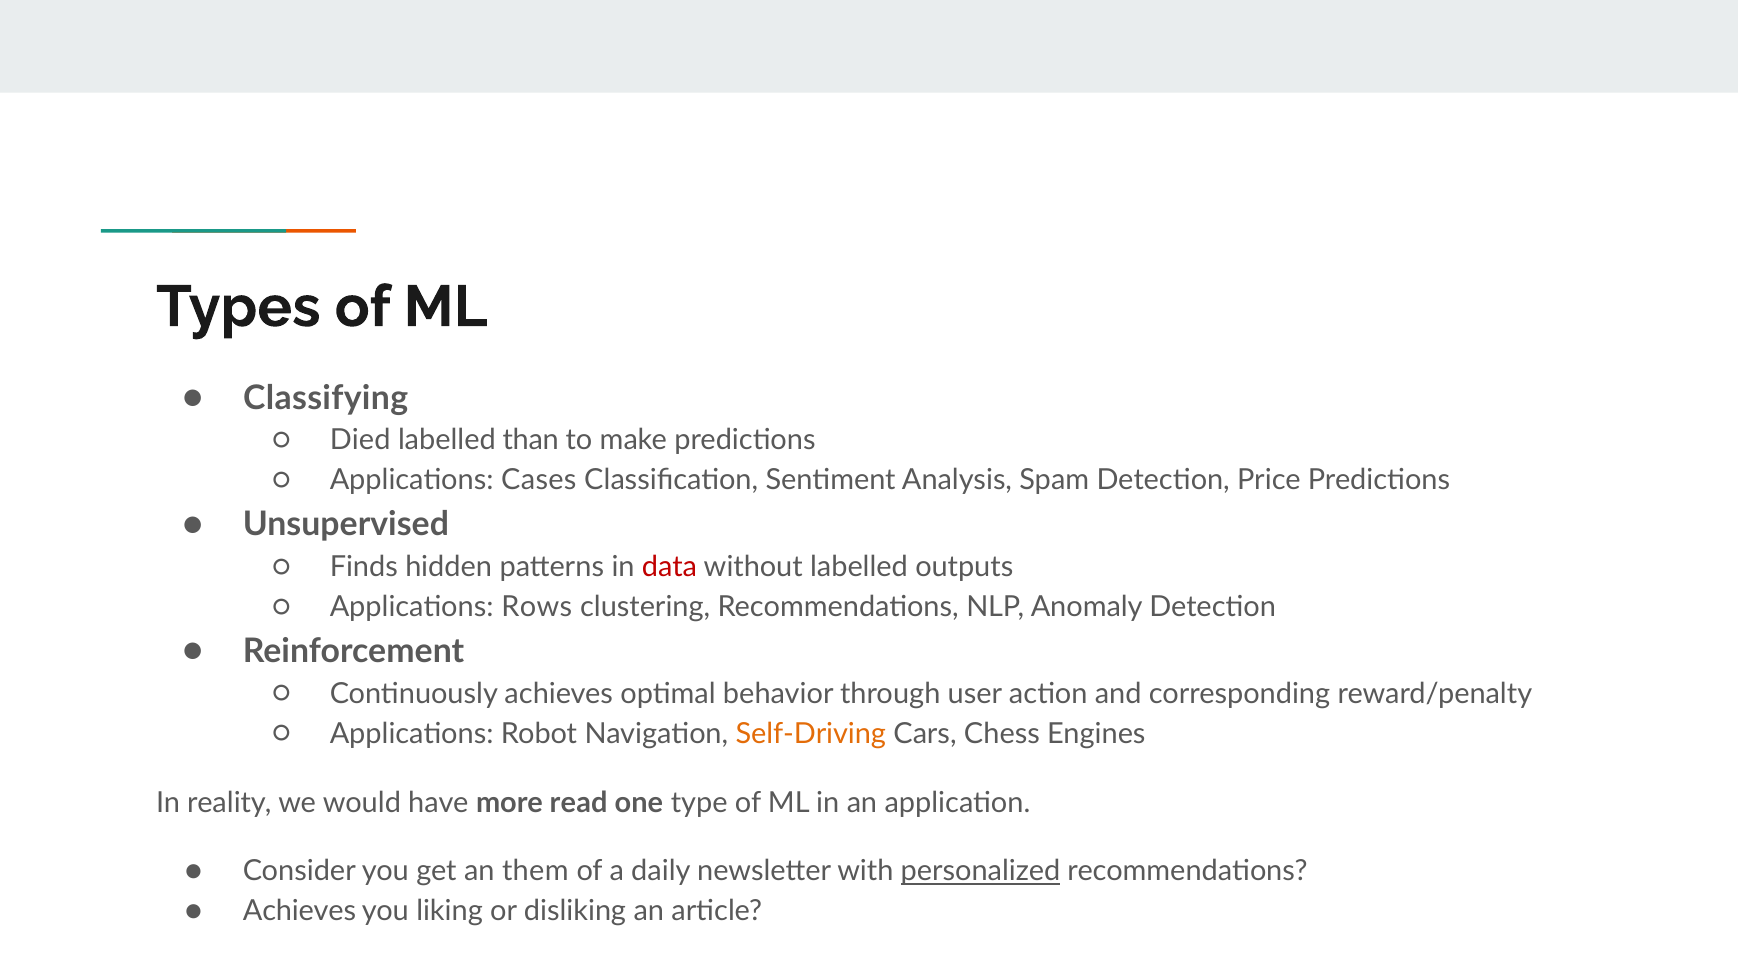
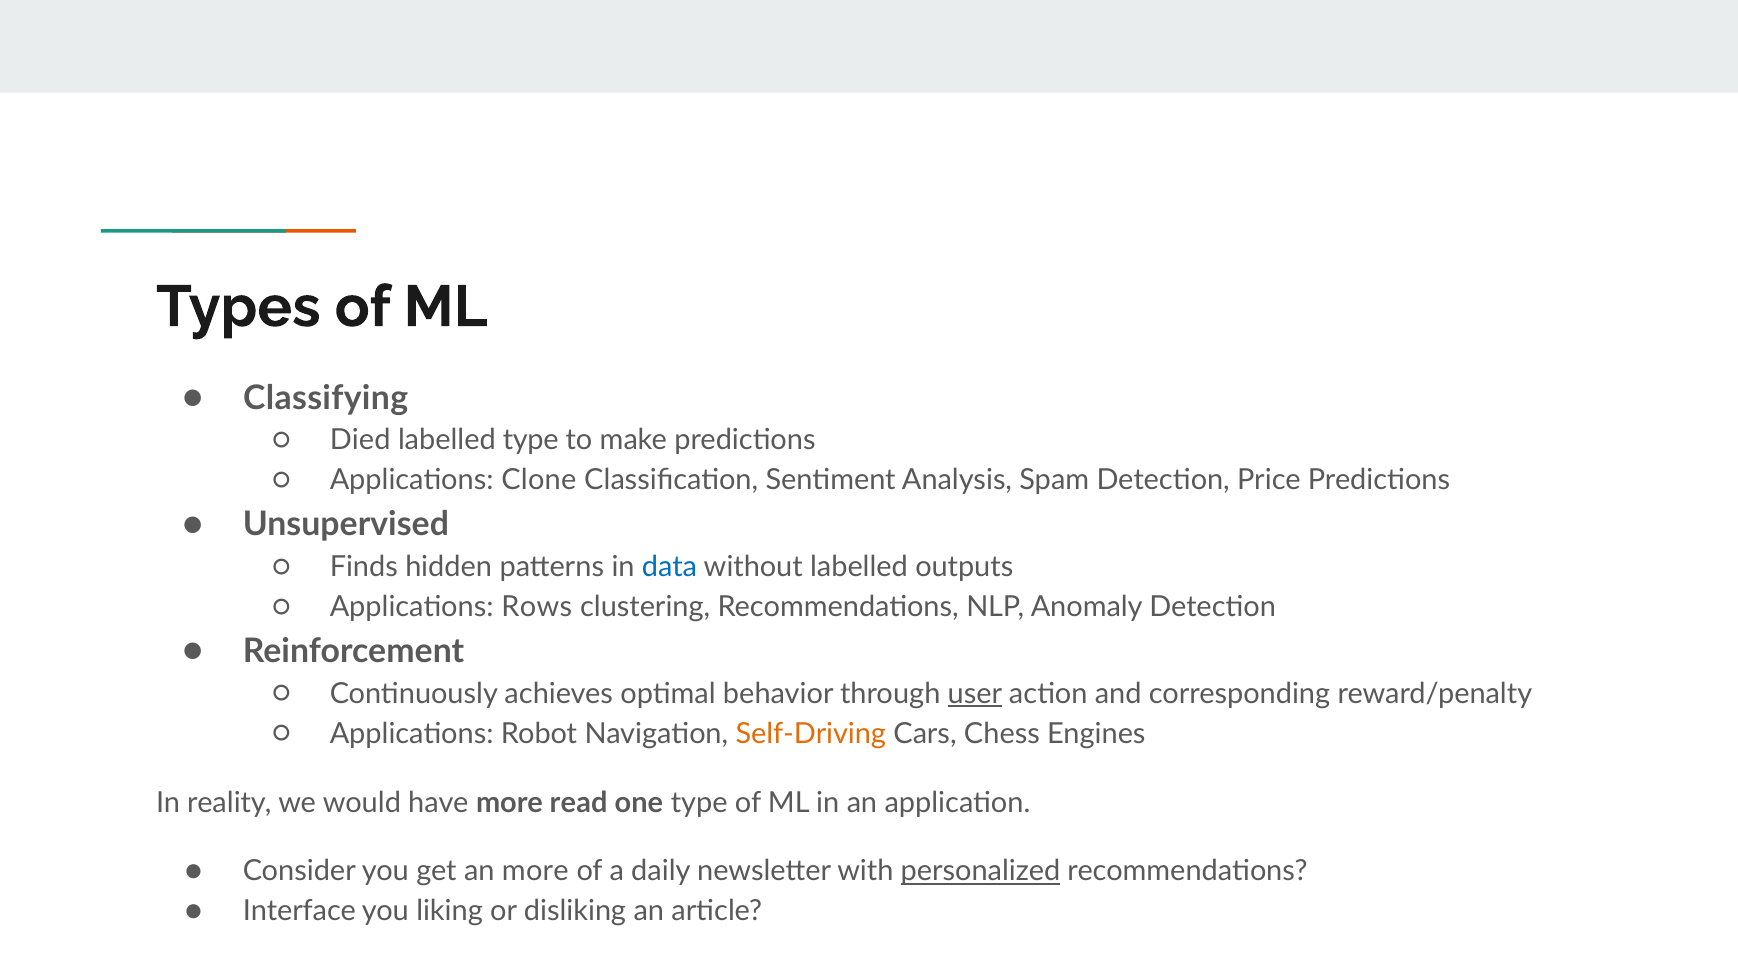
labelled than: than -> type (531, 440)
Cases: Cases -> Clone (539, 480)
data colour: red -> blue (669, 567)
user underline: none -> present (975, 693)
an them: them -> more (535, 871)
Achieves: Achieves -> Interface (299, 911)
